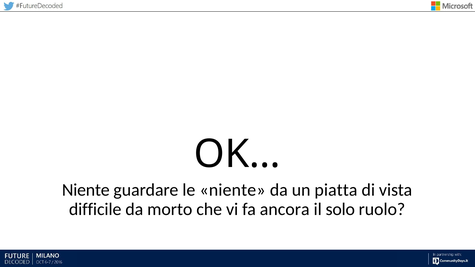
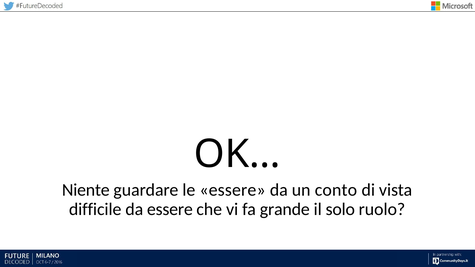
le niente: niente -> essere (233, 190)
piatta: piatta -> conto (336, 190)
da morto: morto -> essere (170, 209)
ancora: ancora -> grande (285, 209)
